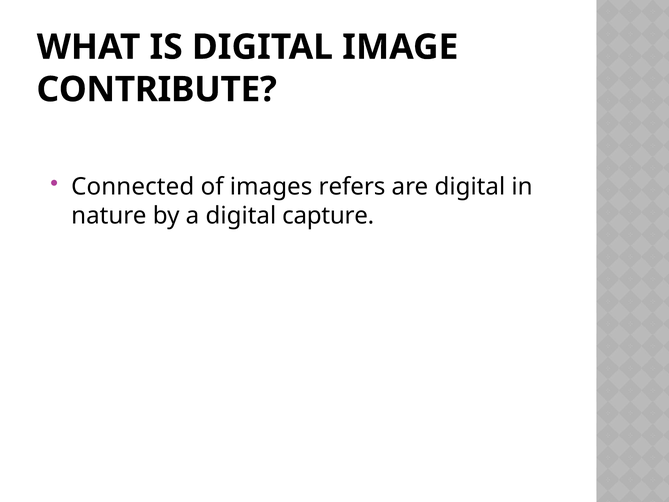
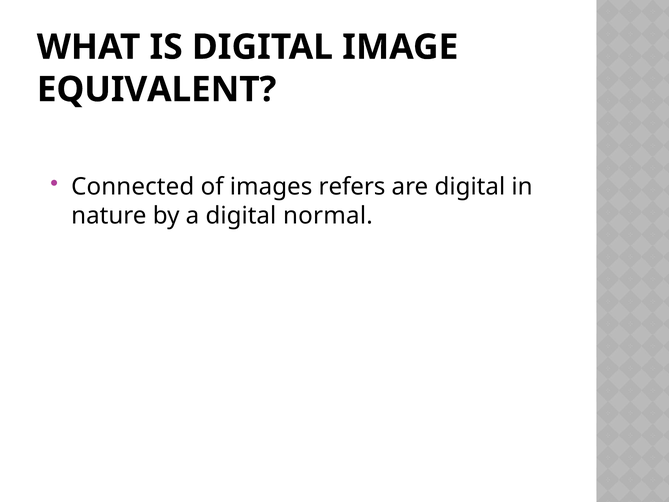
CONTRIBUTE: CONTRIBUTE -> EQUIVALENT (157, 89)
capture: capture -> normal (328, 216)
